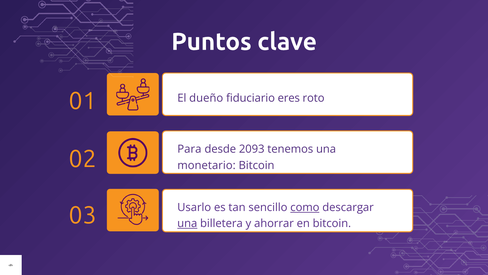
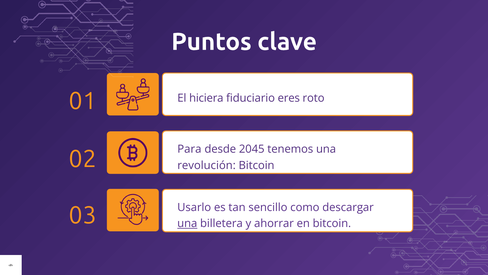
dueño: dueño -> hiciera (206, 98)
2093: 2093 -> 2045 (252, 149)
monetario: monetario -> revolución (207, 165)
como underline: present -> none (305, 207)
